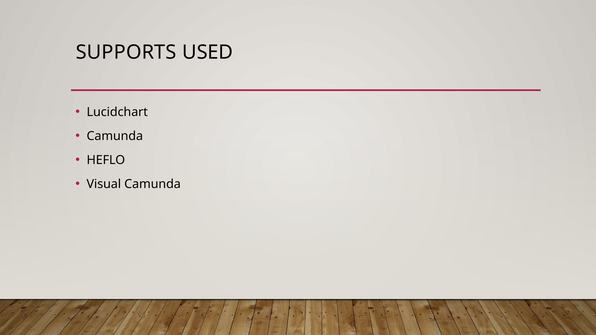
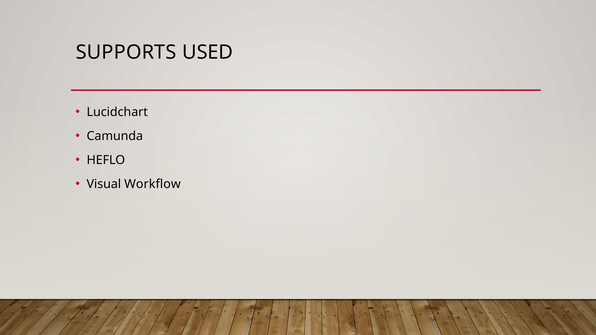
Visual Camunda: Camunda -> Workflow (152, 184)
